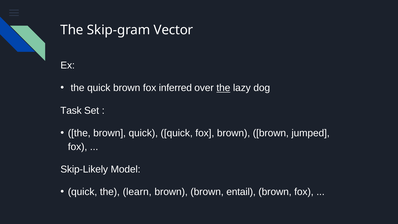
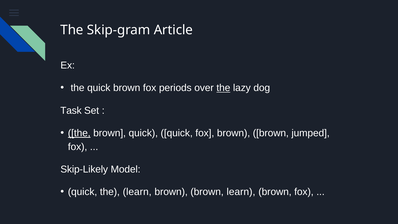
Vector: Vector -> Article (173, 30)
inferred: inferred -> periods (175, 88)
the underline: none -> present (79, 133)
brown entail: entail -> learn (241, 192)
